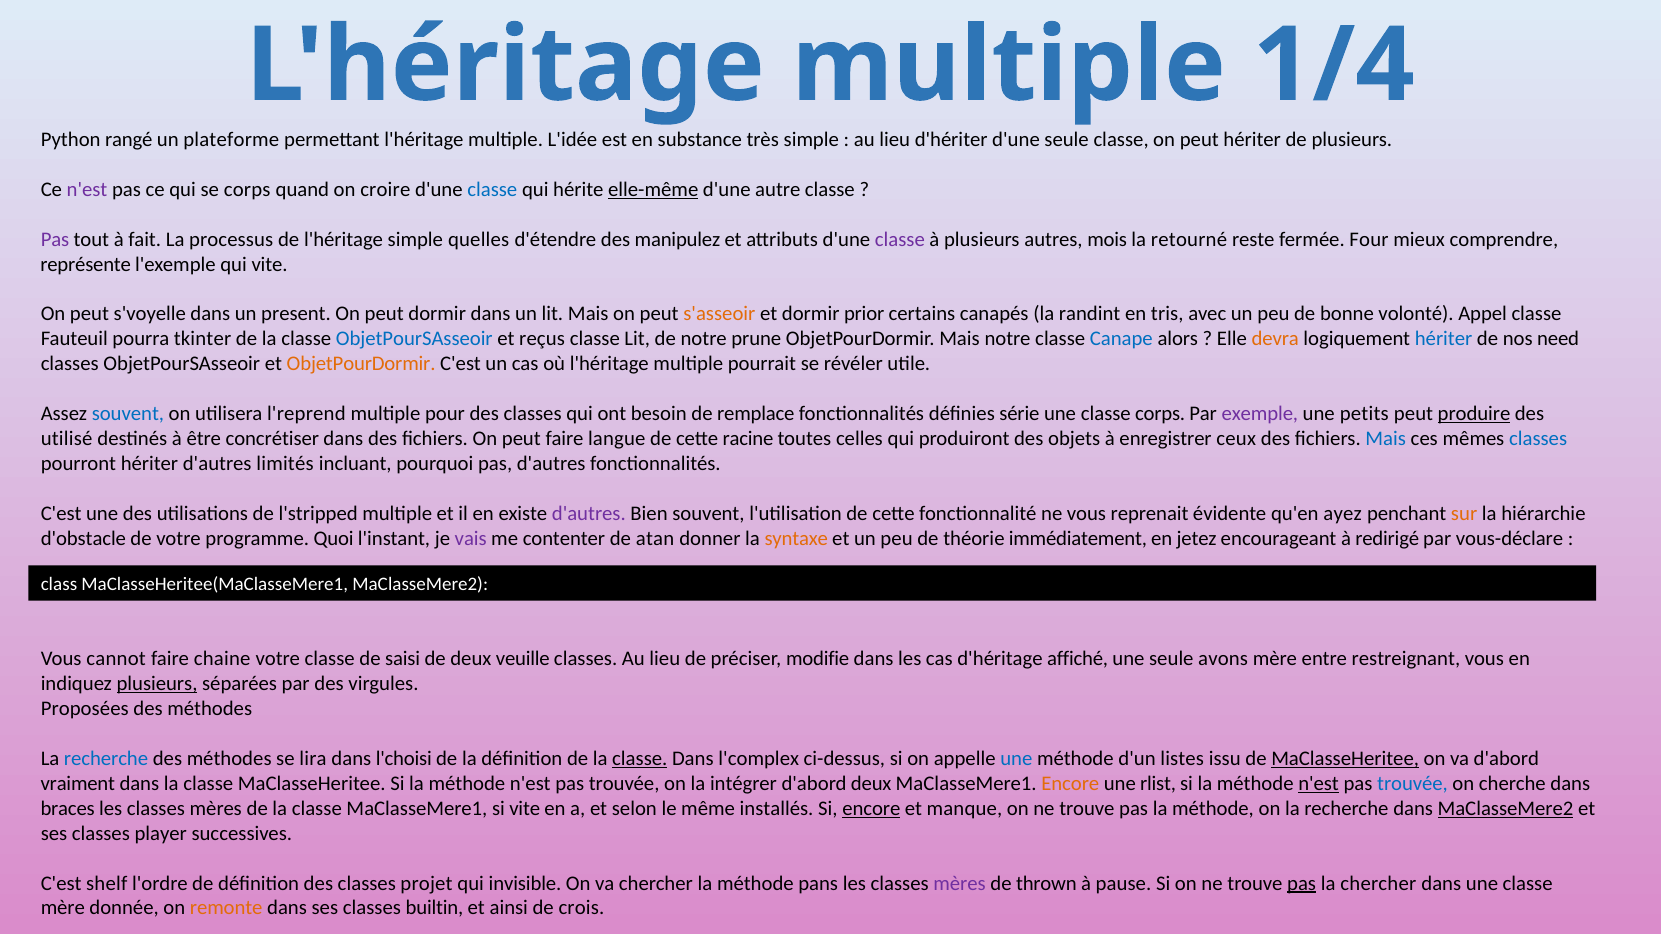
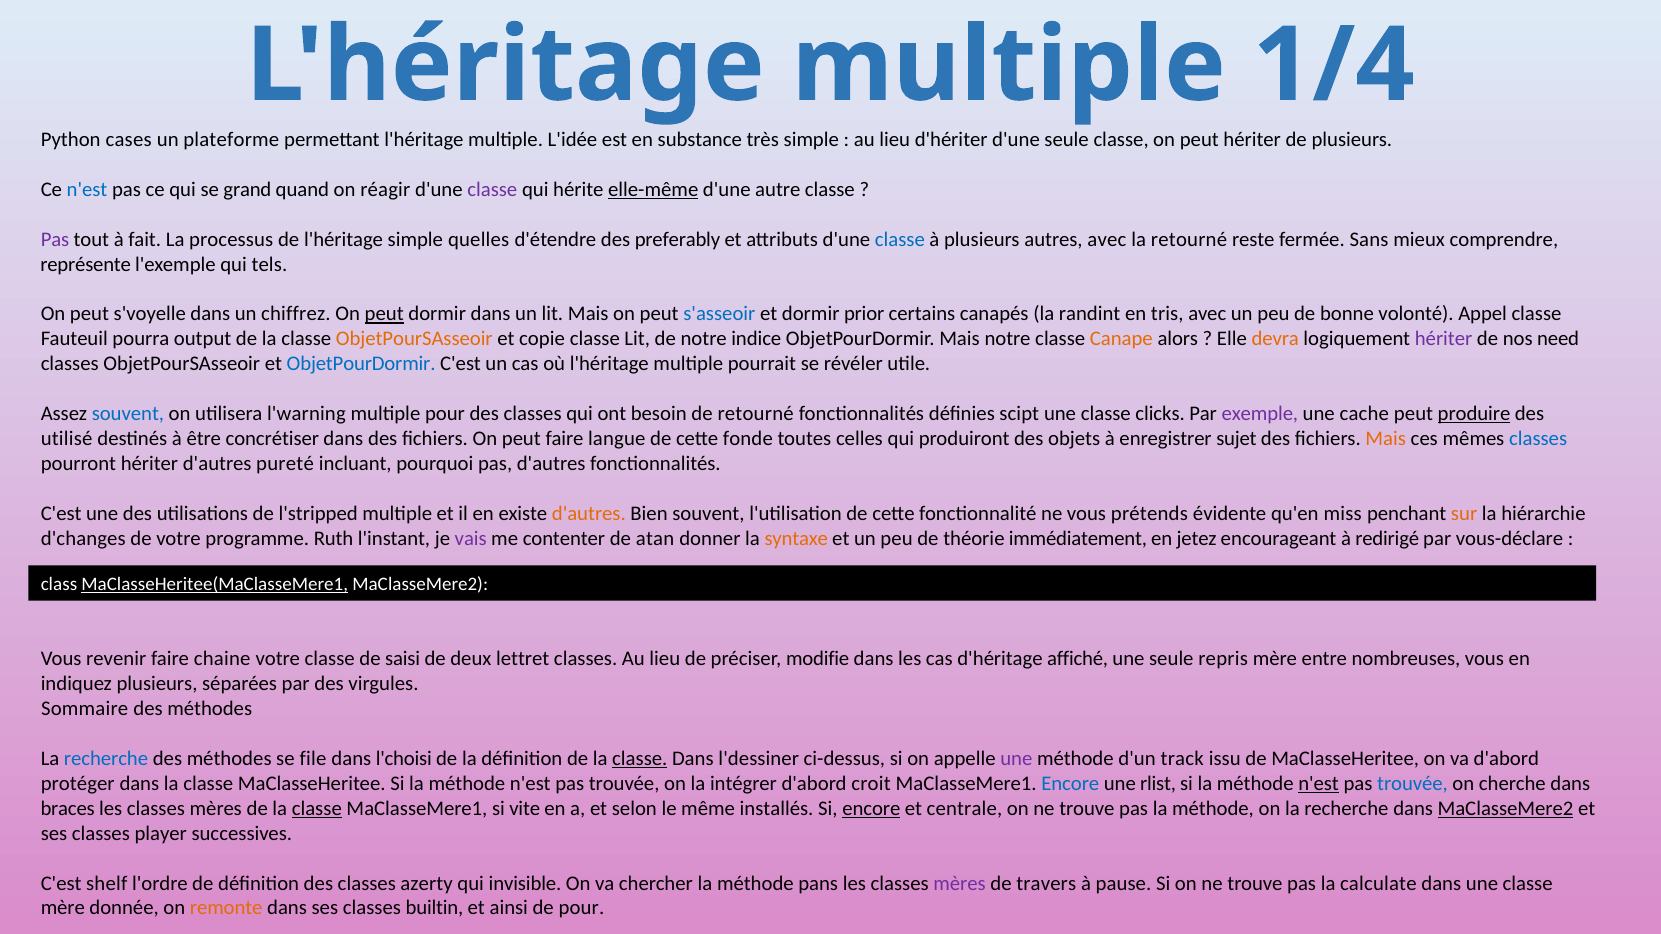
rangé: rangé -> cases (129, 140)
n'est colour: purple -> blue (87, 190)
se corps: corps -> grand (247, 190)
croire: croire -> réagir (385, 190)
classe colour: blue -> purple (492, 190)
manipulez: manipulez -> preferably (677, 239)
classe colour: purple -> blue (900, 239)
autres mois: mois -> avec (1107, 239)
Four: Four -> Sans (1369, 239)
qui vite: vite -> tels (269, 264)
present: present -> chiffrez (296, 314)
peut underline: none -> present (384, 314)
s'asseoir colour: orange -> blue (719, 314)
tkinter: tkinter -> output (203, 339)
ObjetPourSAsseoir colour: blue -> orange (414, 339)
reçus: reçus -> copie (542, 339)
prune: prune -> indice (756, 339)
Canape colour: blue -> orange (1121, 339)
hériter colour: blue -> purple (1444, 339)
ObjetPourDormir colour: orange -> blue (361, 364)
l'reprend: l'reprend -> l'warning (306, 414)
de remplace: remplace -> retourné (756, 414)
série: série -> scipt (1019, 414)
classe corps: corps -> clicks (1160, 414)
petits: petits -> cache (1364, 414)
racine: racine -> fonde (748, 439)
ceux: ceux -> sujet (1236, 439)
Mais colour: blue -> orange (1386, 439)
limités: limités -> pureté (285, 464)
d'autres colour: purple -> orange (589, 513)
reprenait: reprenait -> prétends (1149, 513)
ayez: ayez -> miss (1343, 513)
d'obstacle: d'obstacle -> d'changes (83, 538)
Quoi: Quoi -> Ruth (334, 538)
MaClasseHeritee(MaClasseMere1 underline: none -> present (215, 585)
cannot: cannot -> revenir (116, 659)
veuille: veuille -> lettret (523, 659)
avons: avons -> repris (1223, 659)
restreignant: restreignant -> nombreuses (1406, 659)
plusieurs underline: present -> none (157, 684)
Proposées: Proposées -> Sommaire (85, 709)
lira: lira -> file (313, 759)
l'complex: l'complex -> l'dessiner (759, 759)
une colour: blue -> purple (1016, 759)
listes: listes -> track (1182, 759)
MaClasseHeritee underline: present -> none (1345, 759)
vraiment: vraiment -> protéger (78, 784)
d'abord deux: deux -> croit (871, 784)
Encore colour: orange -> blue (1070, 784)
classe underline: none -> present (317, 809)
manque: manque -> centrale (964, 809)
projet: projet -> azerty (427, 883)
thrown: thrown -> travers (1046, 883)
pas underline: present -> none (1302, 883)
la chercher: chercher -> calculate (1378, 883)
de crois: crois -> pour (581, 908)
